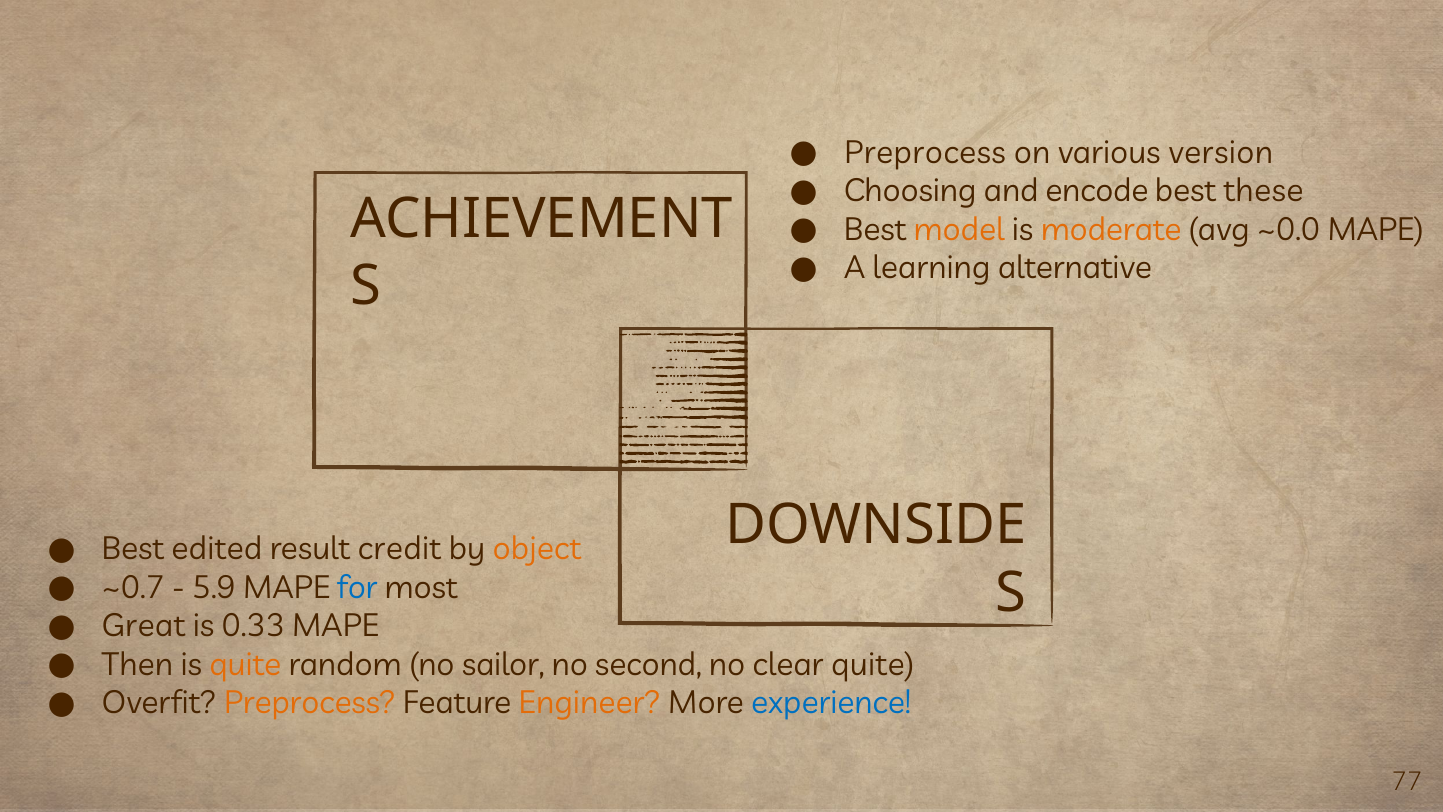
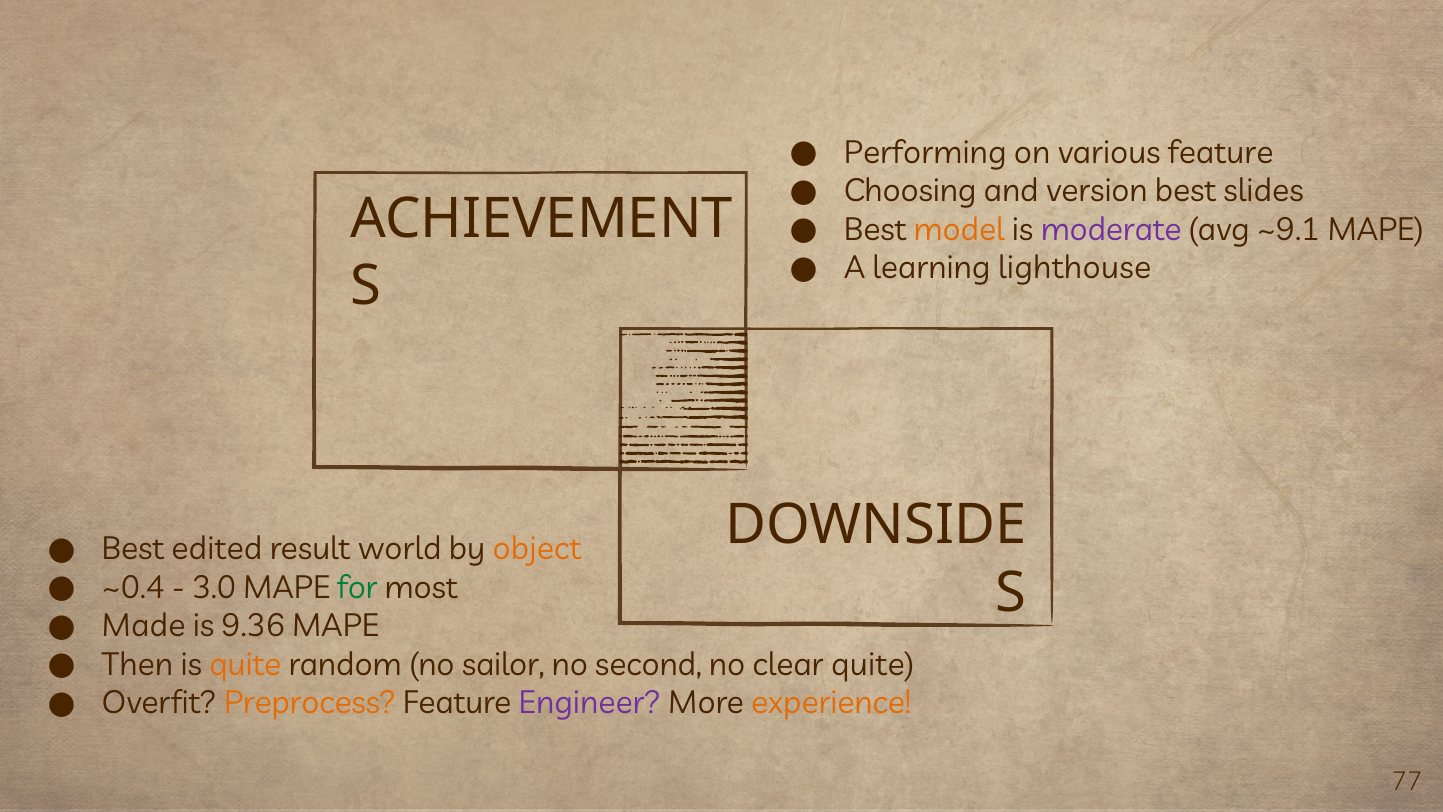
Preprocess: Preprocess -> Performing (925, 153)
various version: version -> feature (1221, 153)
encode: encode -> version (1097, 191)
these: these -> slides (1264, 191)
moderate colour: orange -> purple (1111, 230)
~0.0: ~0.0 -> ~9.1 (1289, 230)
alternative: alternative -> lighthouse (1075, 268)
credit: credit -> world (400, 549)
~0.7: ~0.7 -> ~0.4 (133, 588)
5.9: 5.9 -> 3.0 (214, 588)
for colour: blue -> green (358, 588)
Great: Great -> Made (144, 626)
0.33: 0.33 -> 9.36 (253, 626)
Engineer colour: orange -> purple (590, 703)
experience colour: blue -> orange (831, 703)
